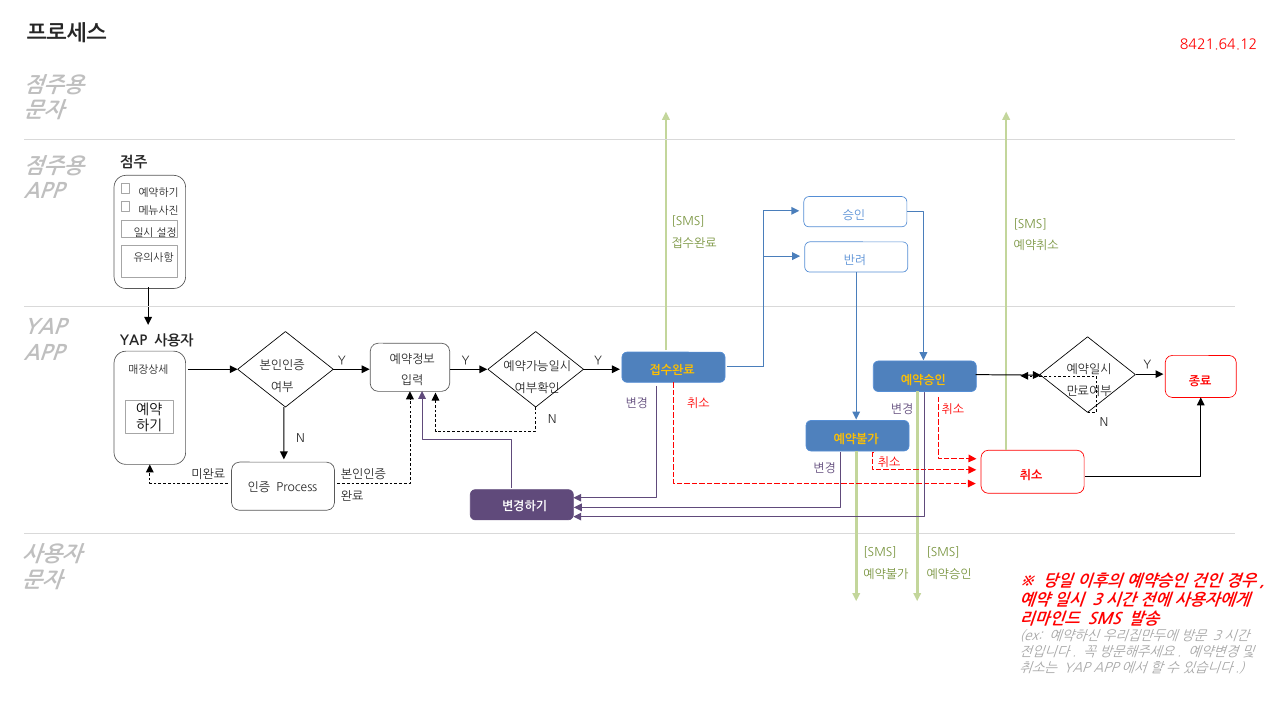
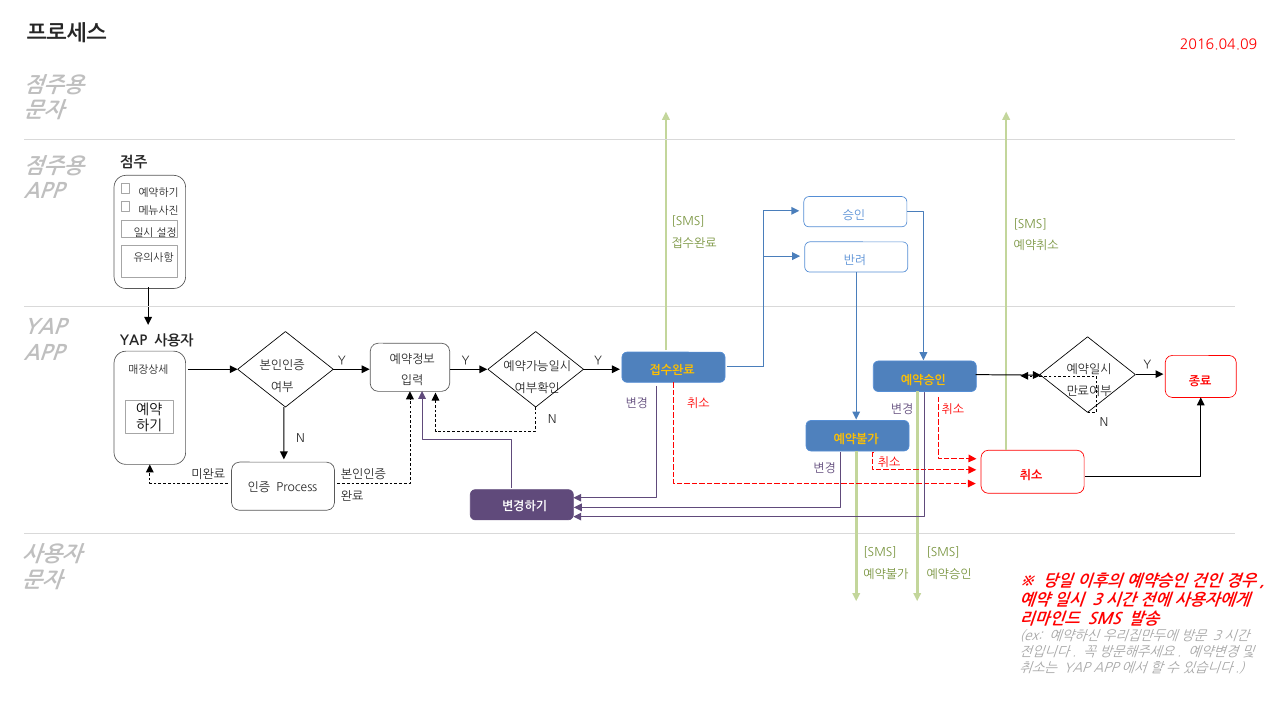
8421.64.12: 8421.64.12 -> 2016.04.09 (1219, 45)
